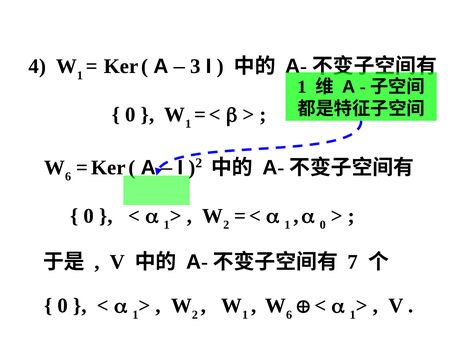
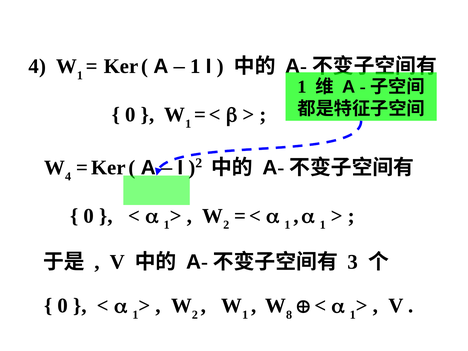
3: 3 -> 1 (195, 66)
6: 6 -> 4 (68, 177)
0: 0 -> 1 (323, 225)
7: 7 -> 3 (353, 262)
6: 6 -> 8 (289, 315)
